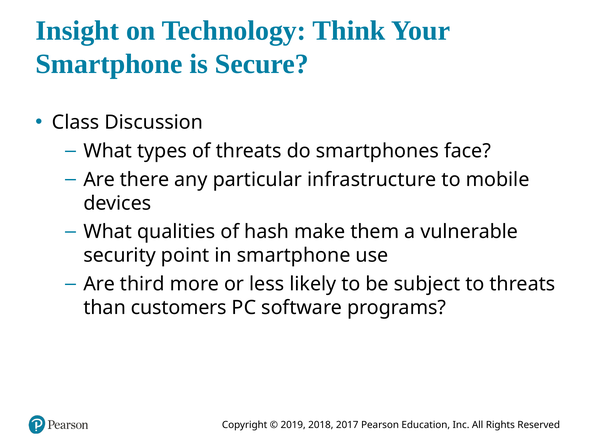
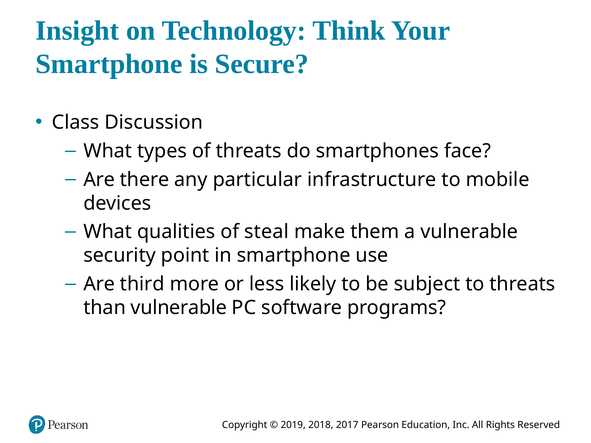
hash: hash -> steal (267, 232)
than customers: customers -> vulnerable (179, 308)
